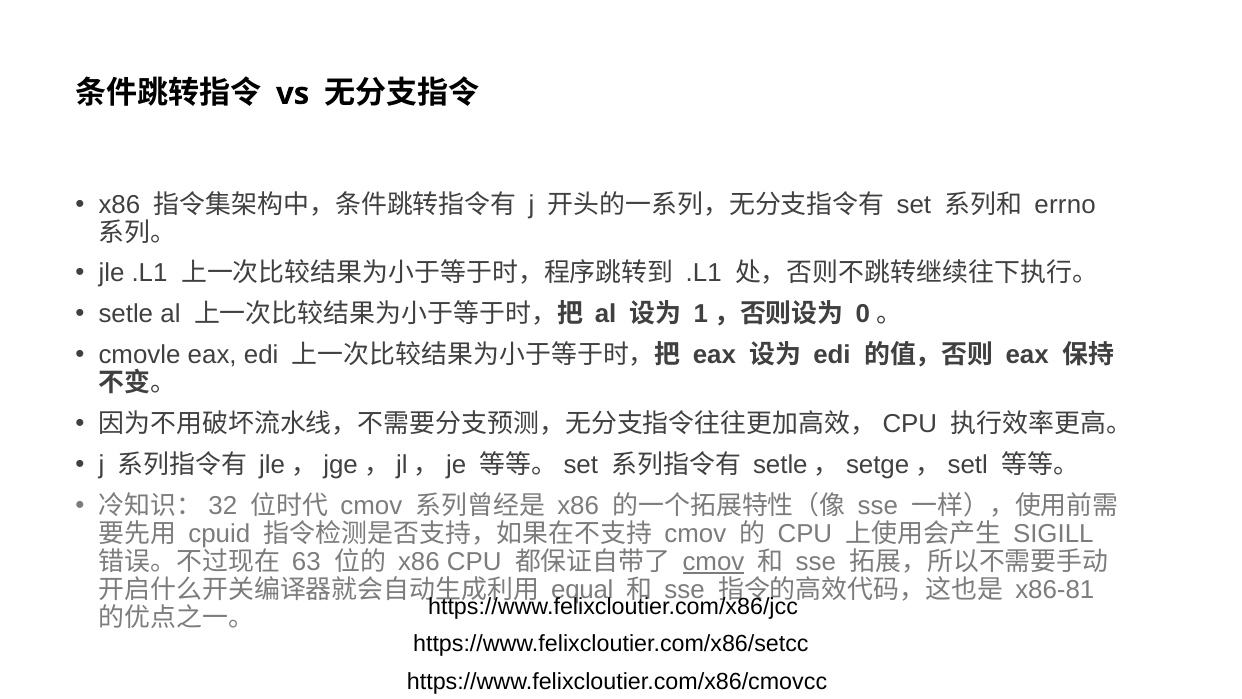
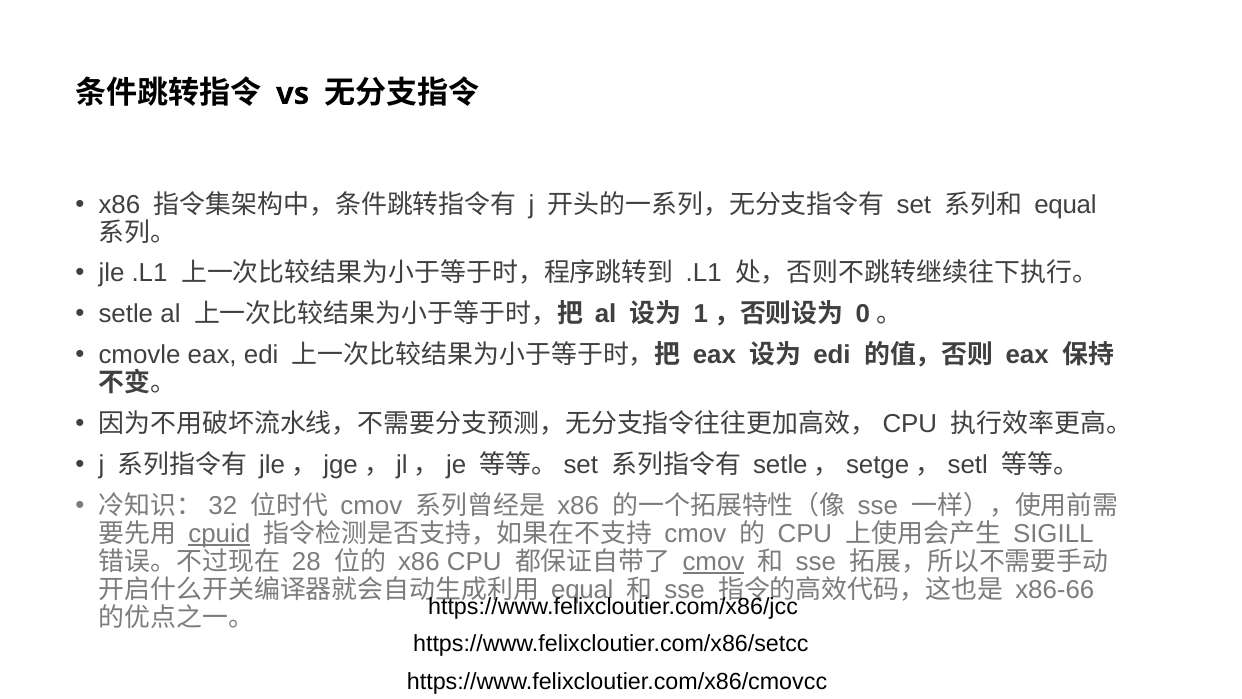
errno: errno -> equal (1065, 204)
cpuid underline: none -> present (219, 534)
63: 63 -> 28 (306, 562)
x86-81: x86-81 -> x86-66 (1055, 590)
